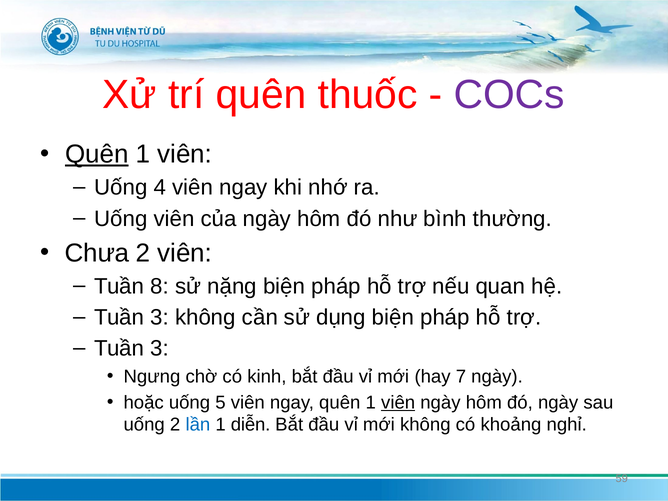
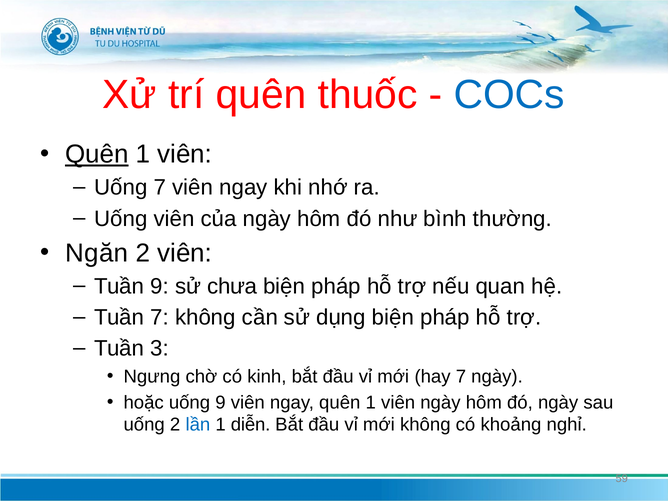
COCs colour: purple -> blue (509, 95)
Uống 4: 4 -> 7 (160, 188)
Chưa: Chưa -> Ngăn (97, 253)
Tuần 8: 8 -> 9 (160, 286)
nặng: nặng -> chưa (232, 286)
3: 3 -> 7 (160, 317)
uống 5: 5 -> 9 (221, 402)
viên underline: present -> none (398, 402)
